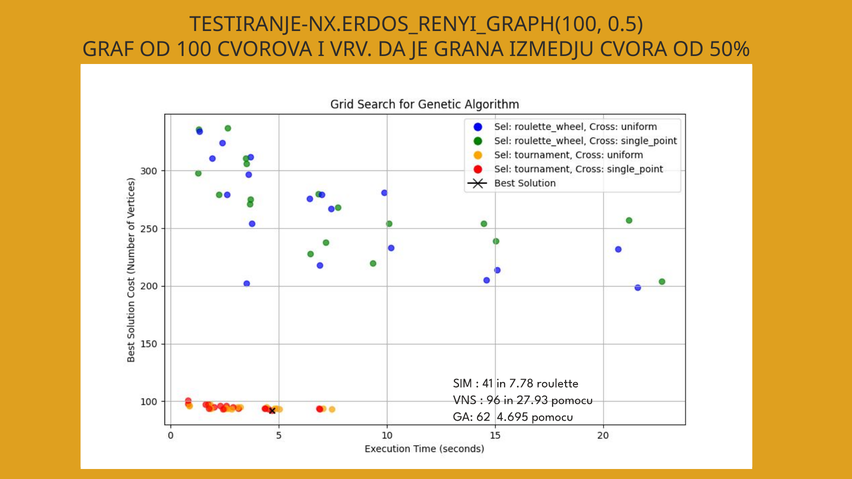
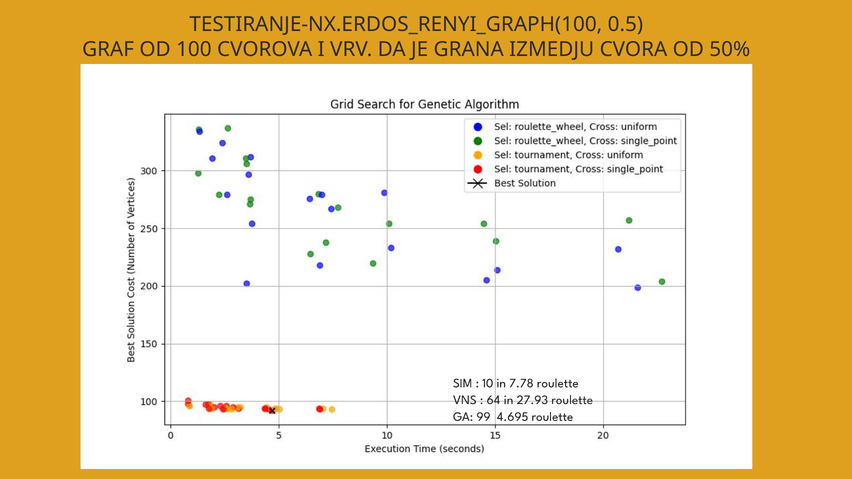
41: 41 -> 10 (488, 383)
96: 96 -> 64 (493, 400)
27.93 pomocu: pomocu -> roulette (572, 400)
62: 62 -> 99 (483, 417)
4.695 pomocu: pomocu -> roulette (552, 417)
